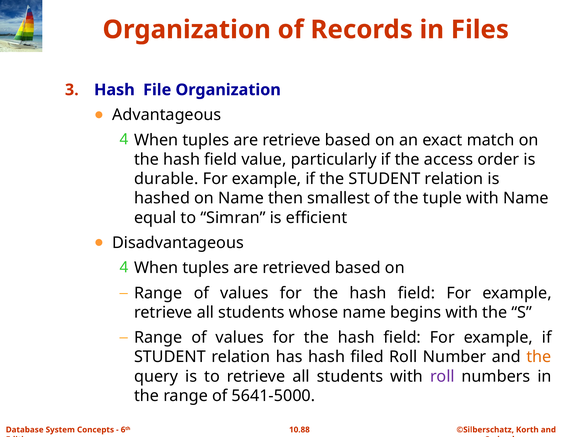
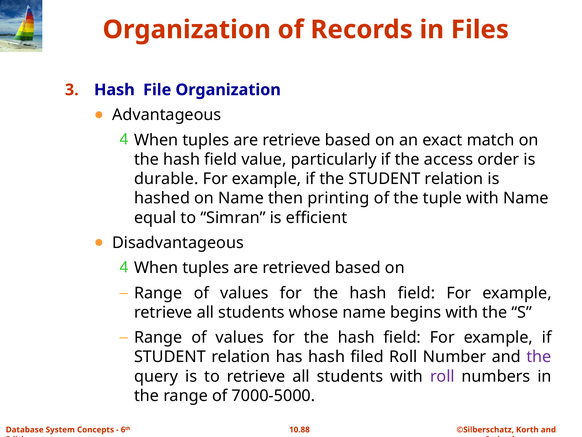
smallest: smallest -> printing (338, 198)
the colour: orange -> purple (539, 357)
5641-5000: 5641-5000 -> 7000-5000 (273, 395)
